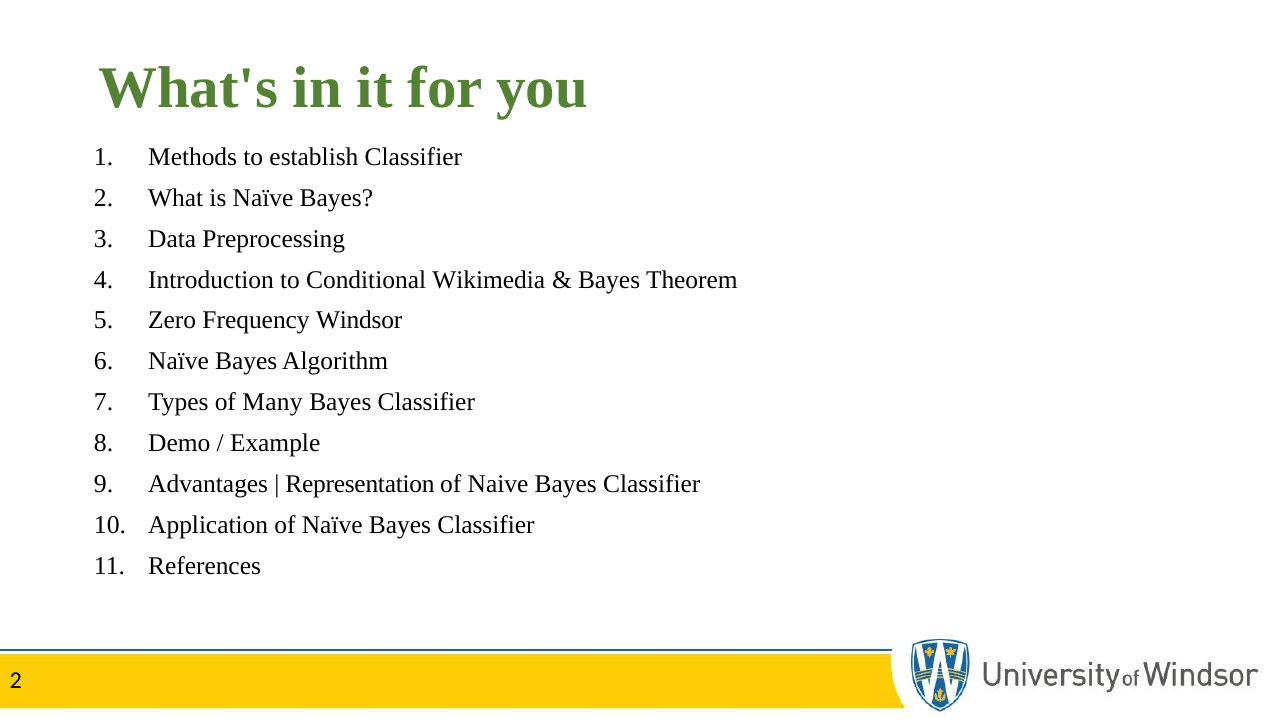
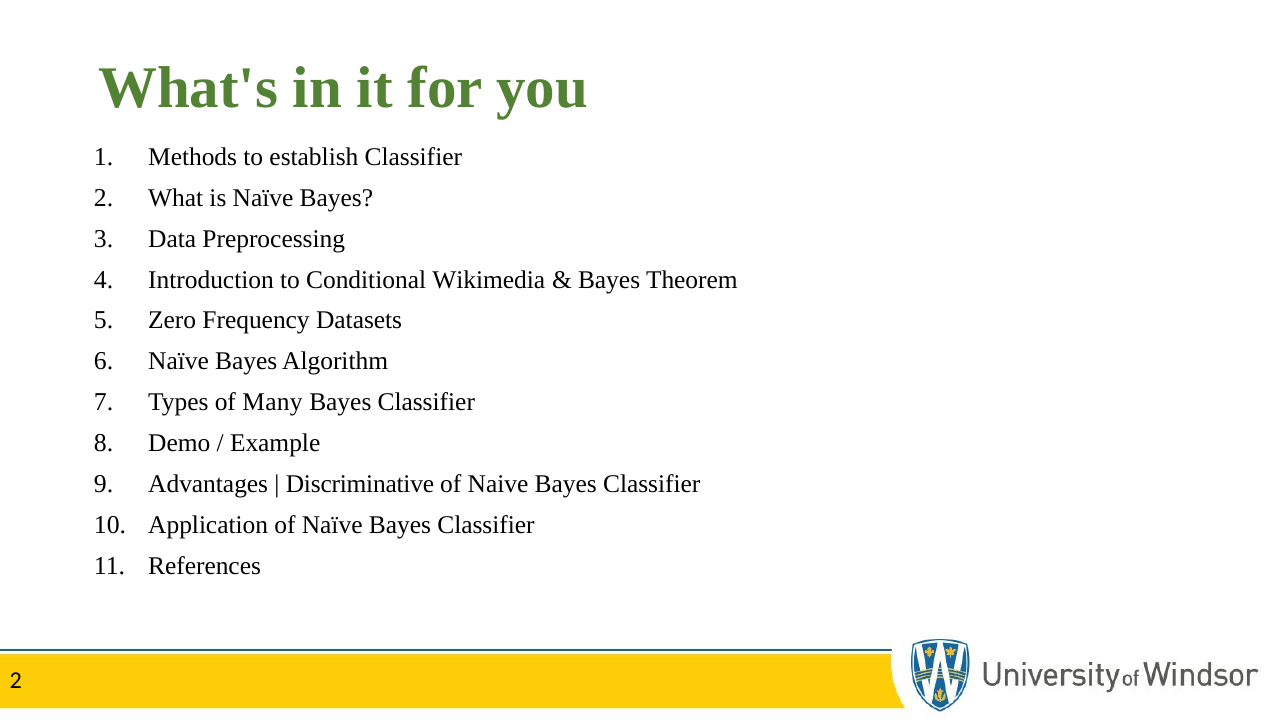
Windsor: Windsor -> Datasets (359, 321)
Representation: Representation -> Discriminative (360, 484)
